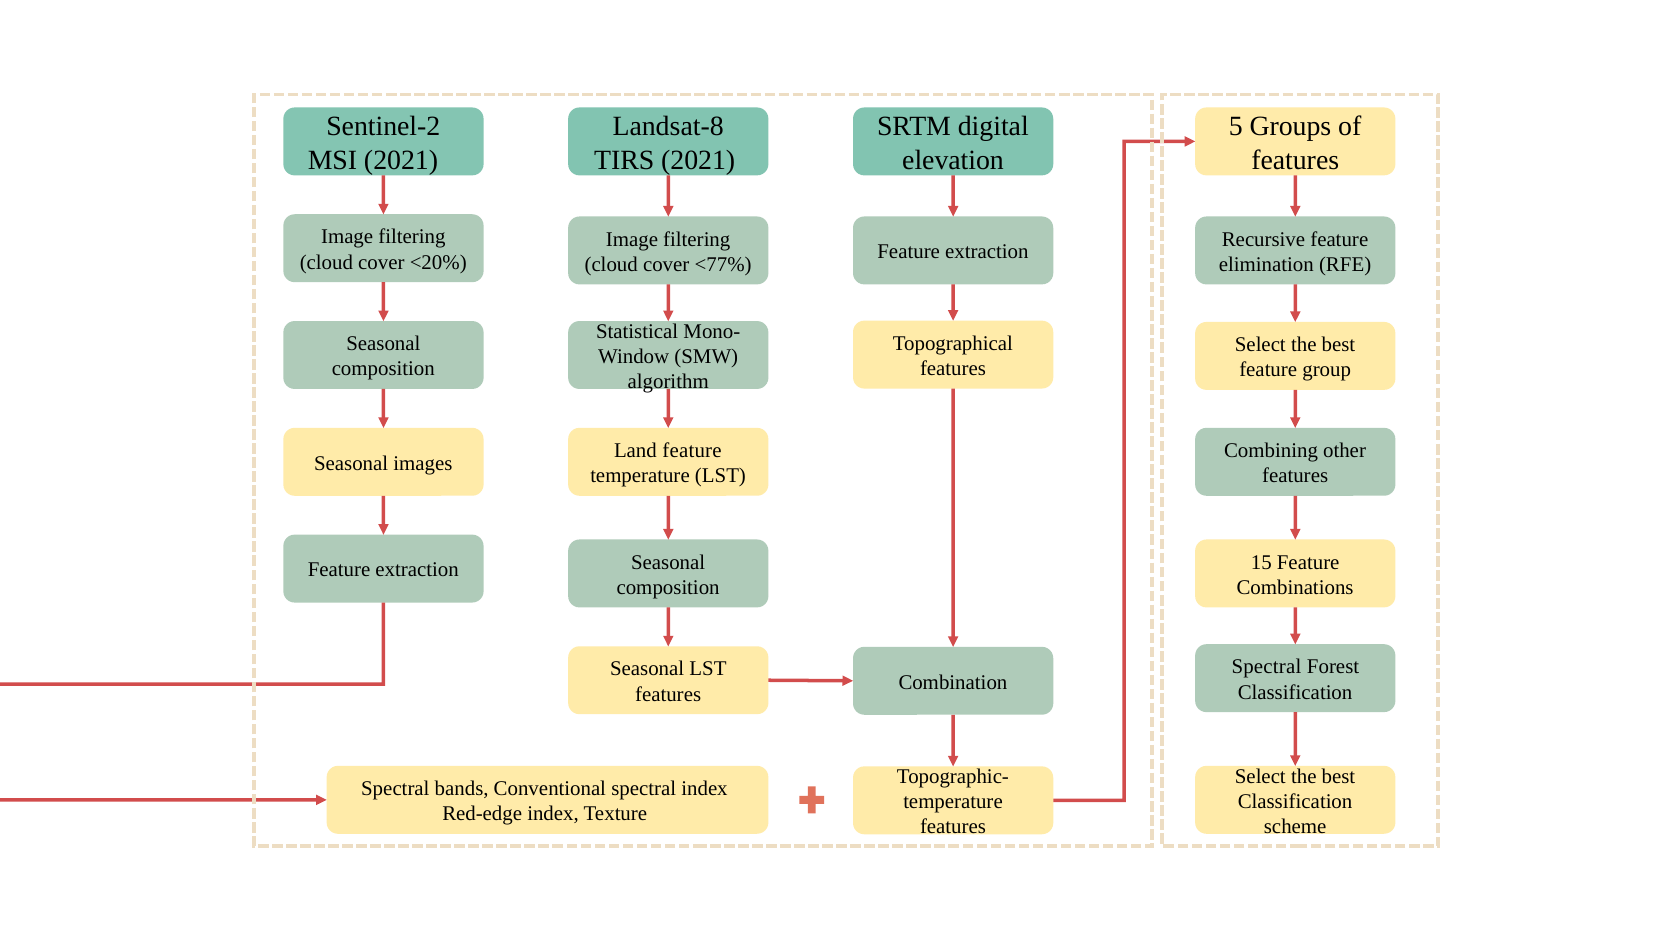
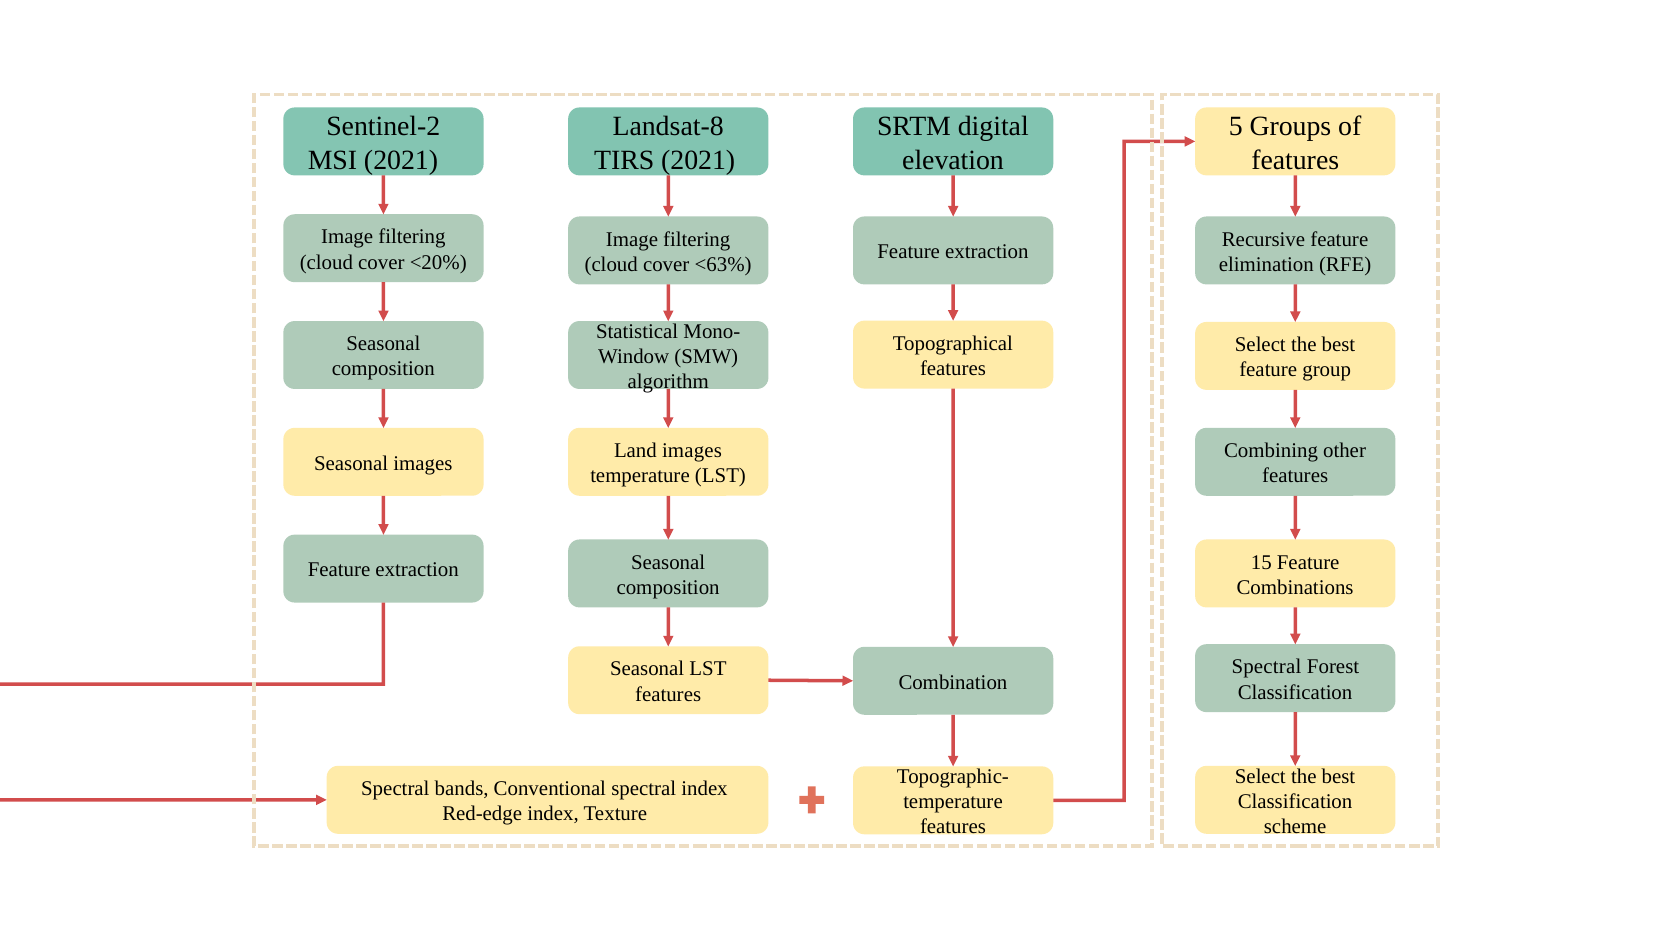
<77%: <77% -> <63% (723, 264)
Land feature: feature -> images (692, 450)
